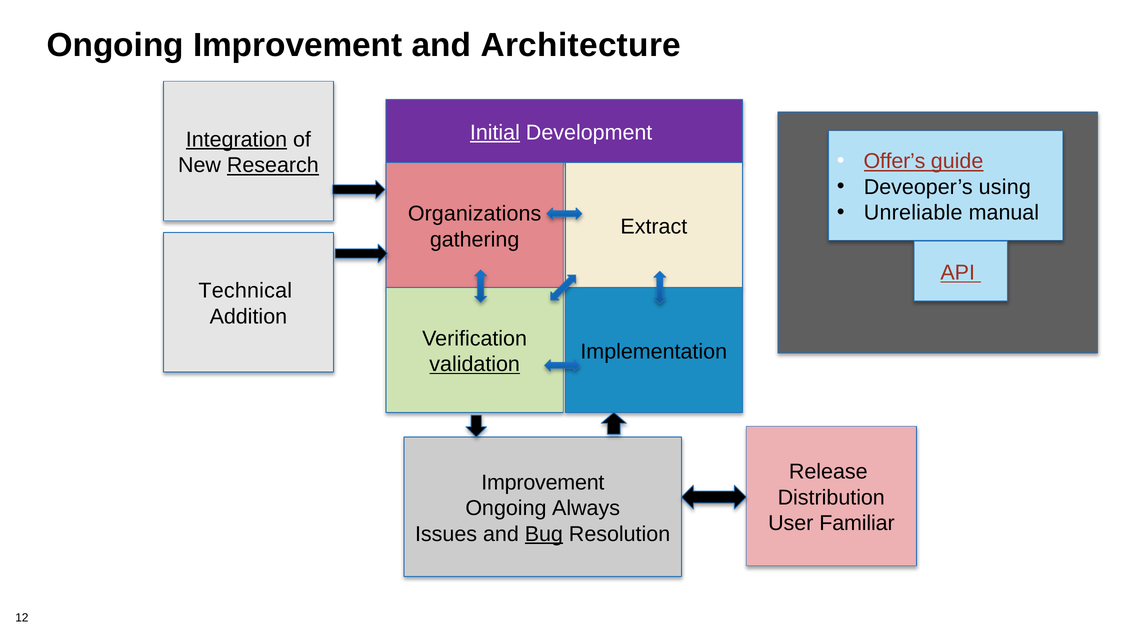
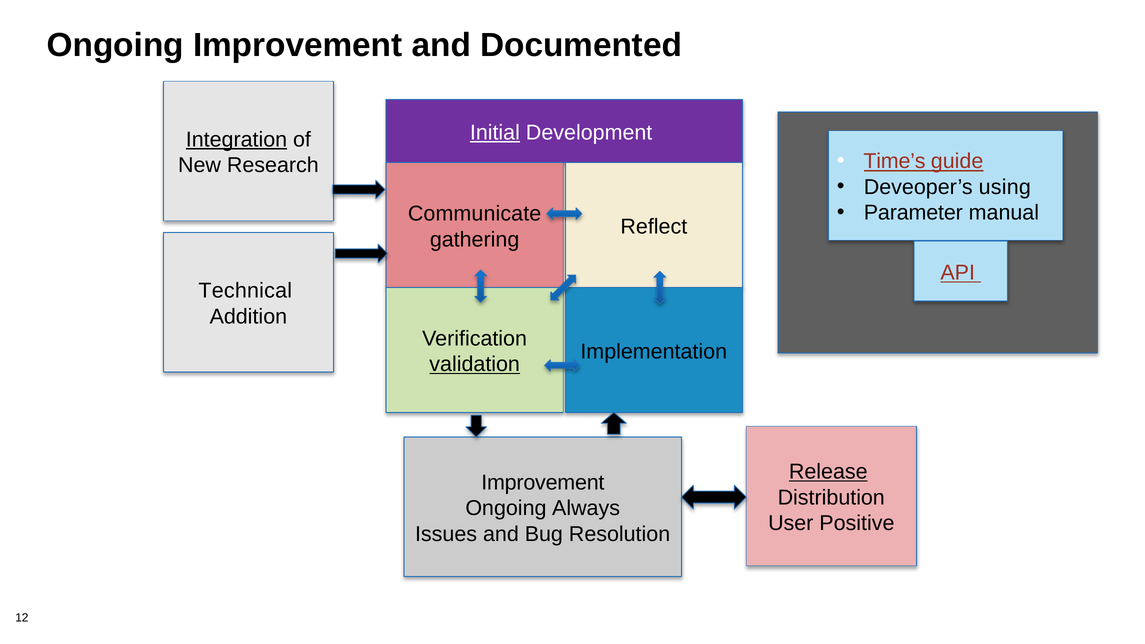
Architecture: Architecture -> Documented (581, 45)
Offer’s: Offer’s -> Time’s (894, 161)
Research underline: present -> none (273, 165)
Unreliable: Unreliable -> Parameter (913, 213)
Organizations: Organizations -> Communicate (475, 214)
Extract: Extract -> Reflect (654, 227)
Release underline: none -> present (828, 472)
Familiar: Familiar -> Positive (857, 523)
Bug underline: present -> none (544, 534)
